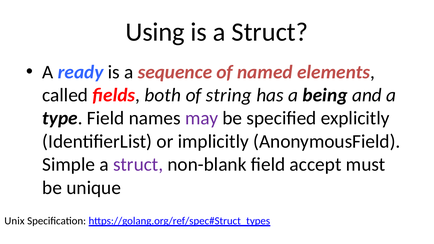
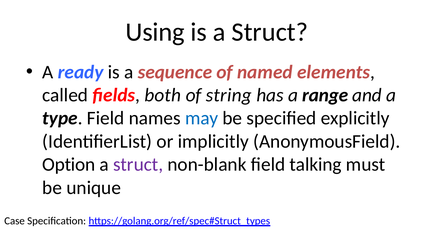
being: being -> range (325, 95)
may colour: purple -> blue (202, 118)
Simple: Simple -> Option (69, 165)
accept: accept -> talking (316, 165)
Unix: Unix -> Case (15, 221)
